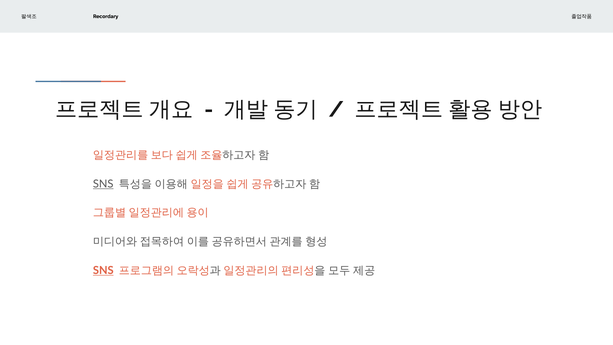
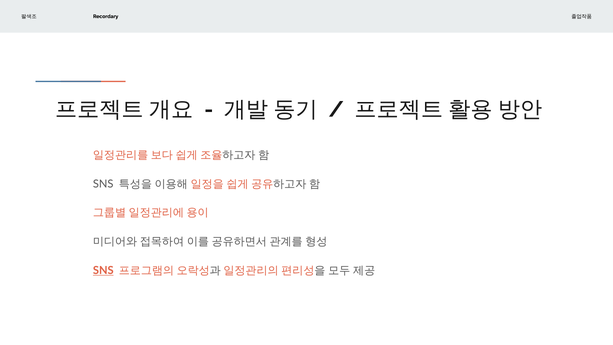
SNS underline: present -> none (103, 184)
